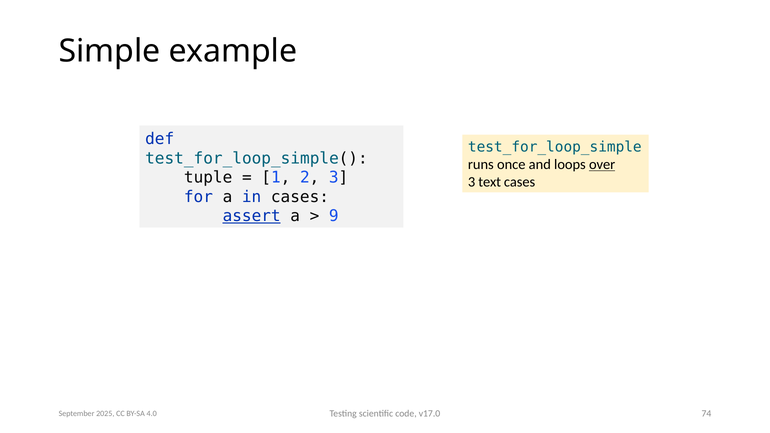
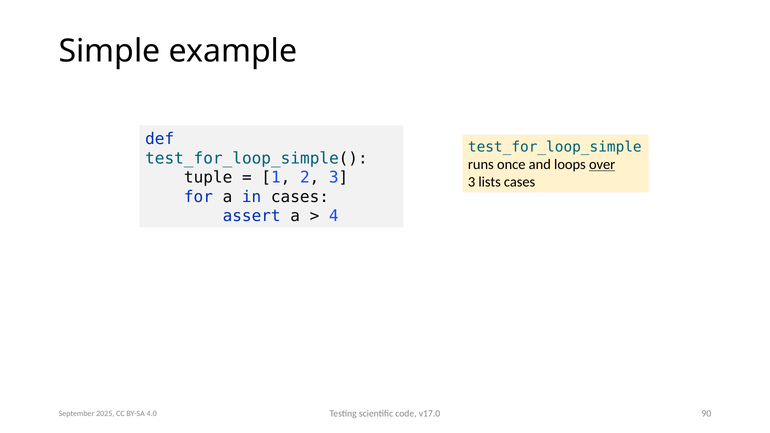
text: text -> lists (490, 182)
assert underline: present -> none (252, 216)
9: 9 -> 4 (334, 216)
74: 74 -> 90 (706, 414)
